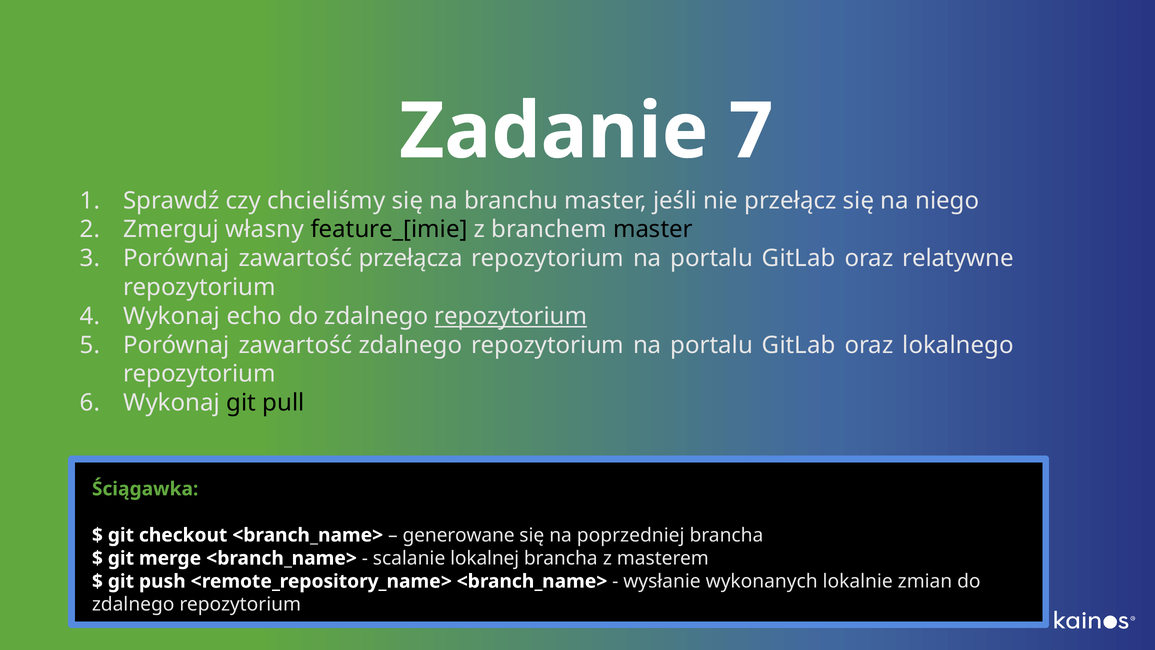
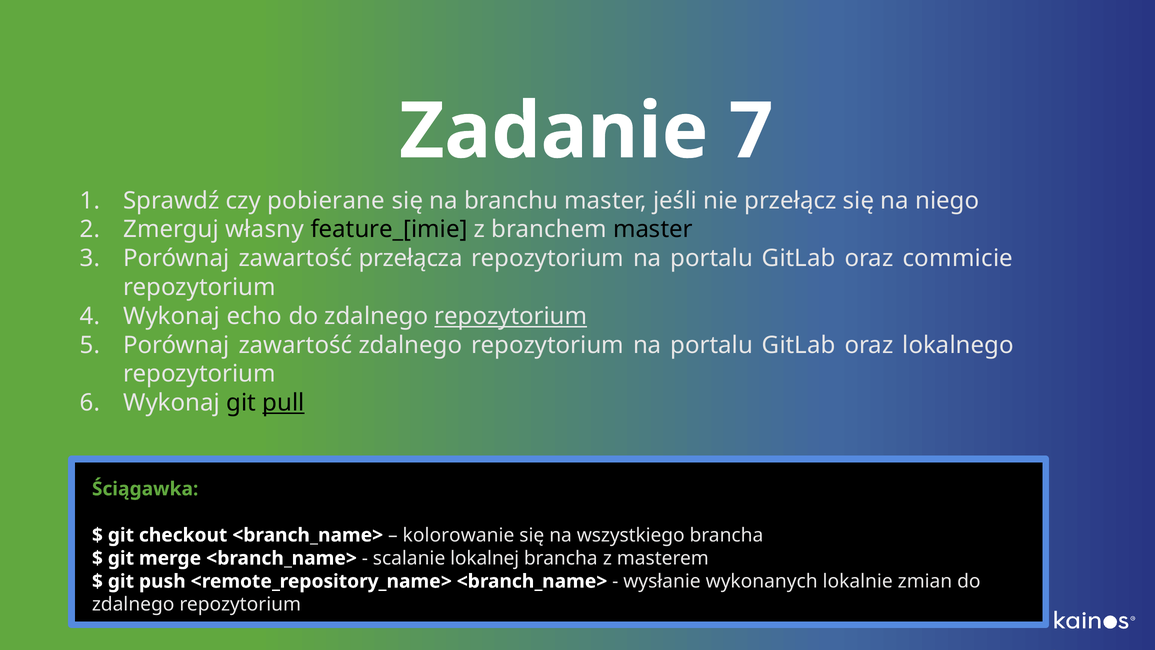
chcieliśmy: chcieliśmy -> pobierane (326, 200)
relatywne: relatywne -> commicie (958, 258)
pull underline: none -> present (283, 403)
generowane: generowane -> kolorowanie (459, 535)
poprzedniej: poprzedniej -> wszystkiego (631, 535)
